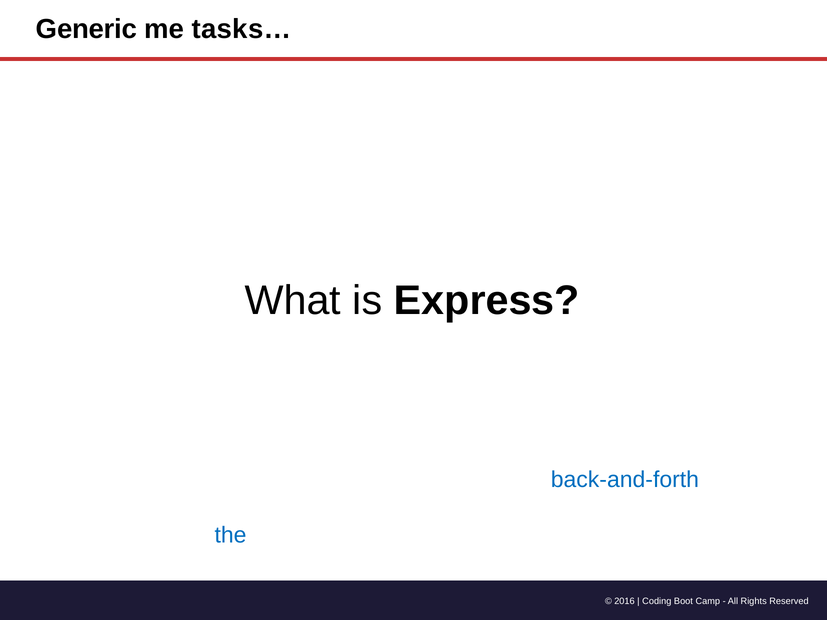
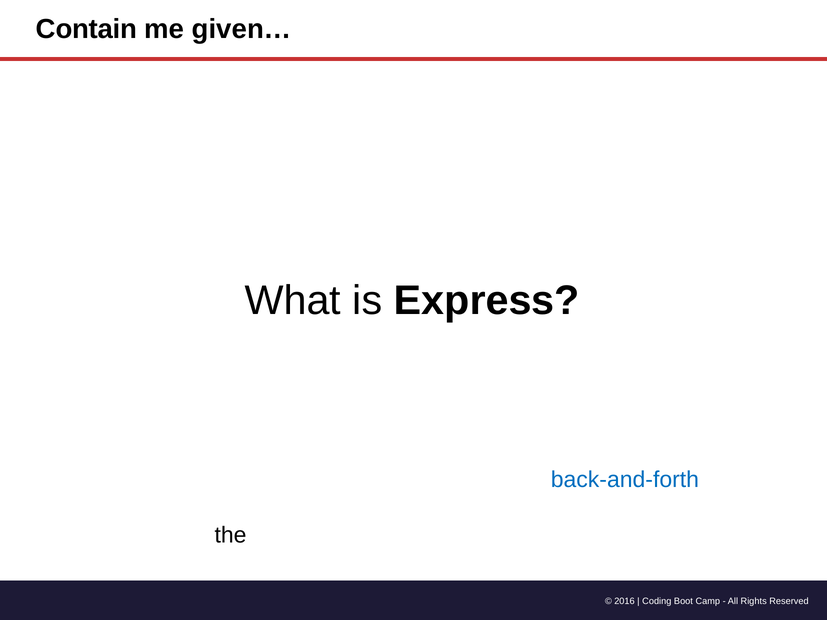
Generic: Generic -> Contain (86, 29)
tasks…: tasks… -> given… (242, 29)
the colour: blue -> black (231, 535)
